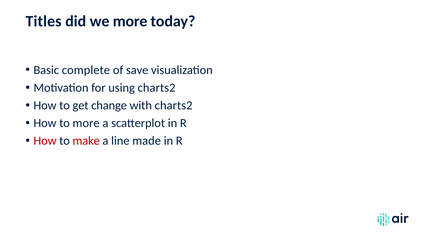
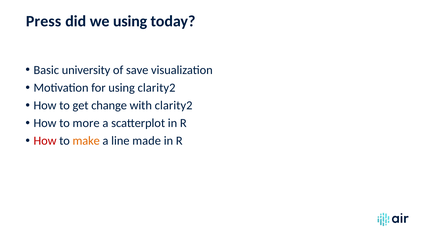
Titles: Titles -> Press (44, 21)
we more: more -> using (130, 21)
complete: complete -> university (86, 70)
using charts2: charts2 -> clarity2 (157, 88)
with charts2: charts2 -> clarity2 (174, 106)
make colour: red -> orange (86, 141)
